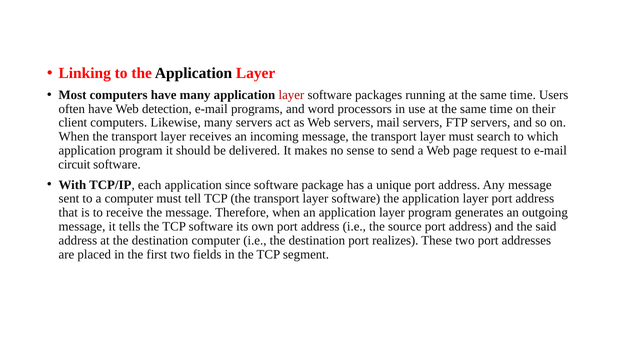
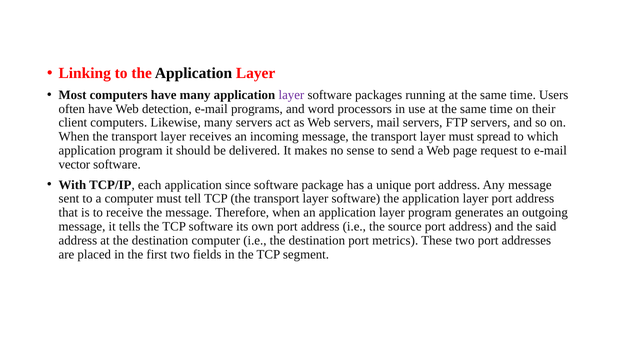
layer colour: red -> purple (291, 95)
search: search -> spread (494, 137)
circuit: circuit -> vector (74, 164)
realizes: realizes -> metrics (395, 240)
